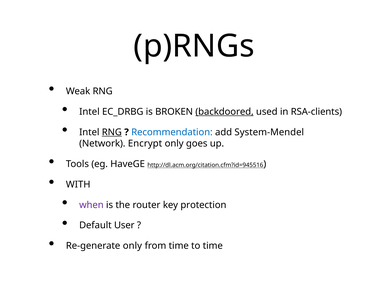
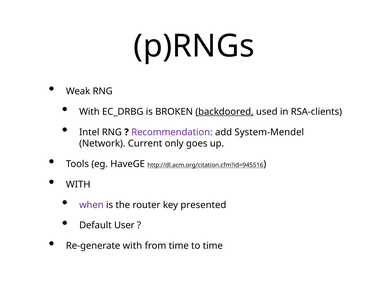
Intel: Intel -> With (89, 112)
RNG underline: present -> none (112, 132)
Recommendation colour: blue -> purple (172, 132)
Encrypt: Encrypt -> Current (145, 144)
protection: protection -> presented (203, 205)
Re-generate only: only -> with (132, 246)
